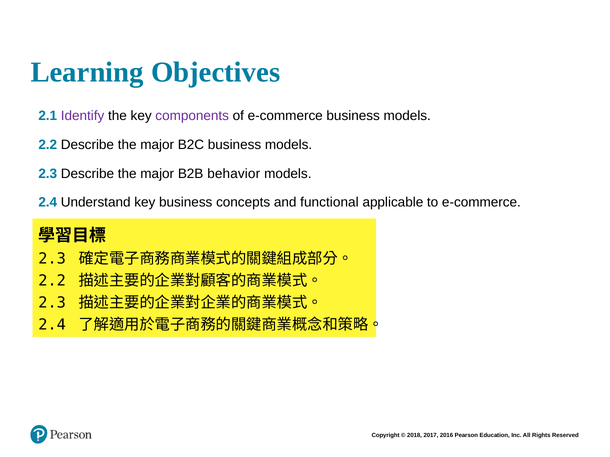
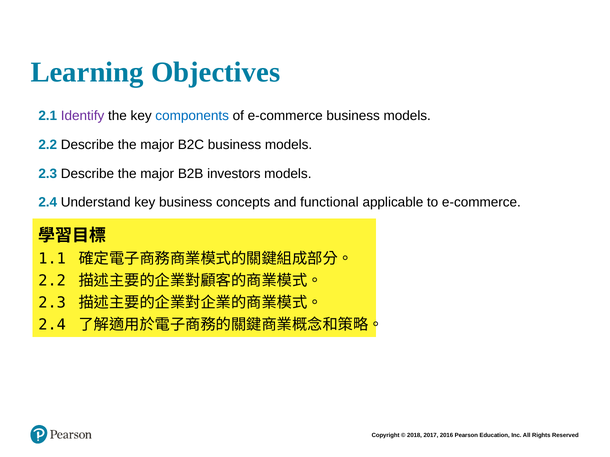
components colour: purple -> blue (192, 116)
behavior: behavior -> investors (234, 174)
2.3: 2.3 -> 1.1 (52, 259)
